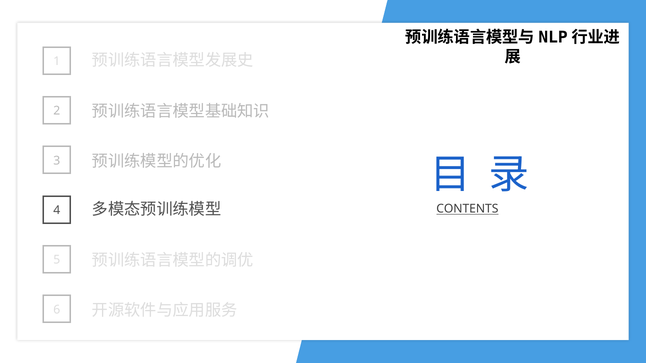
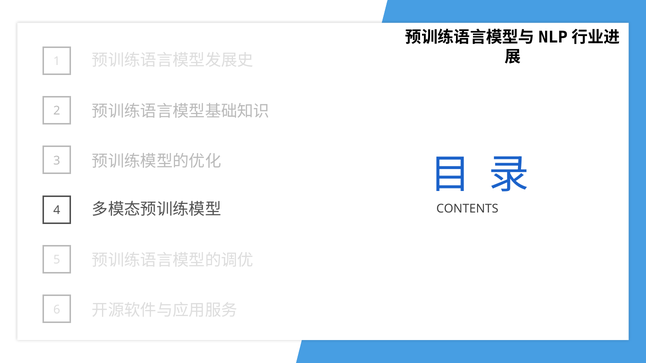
CONTENTS underline: present -> none (467, 209)
